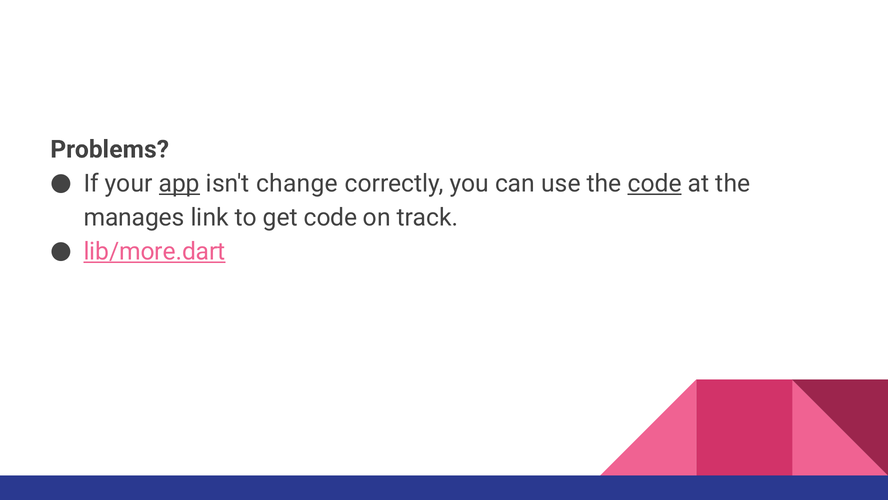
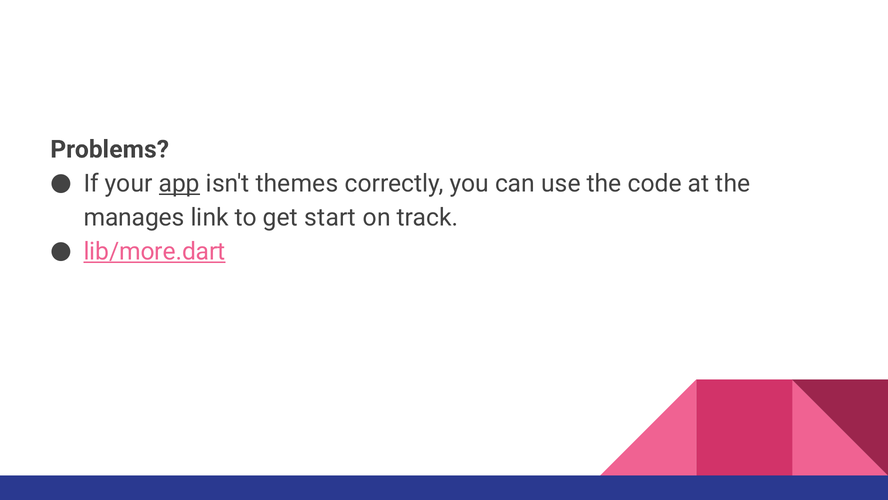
change: change -> themes (297, 183)
code underline: present -> none (655, 183)
get code: code -> start (330, 217)
